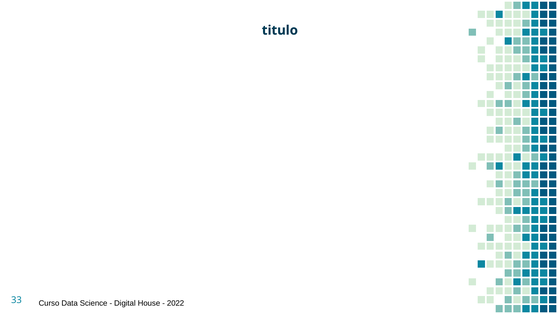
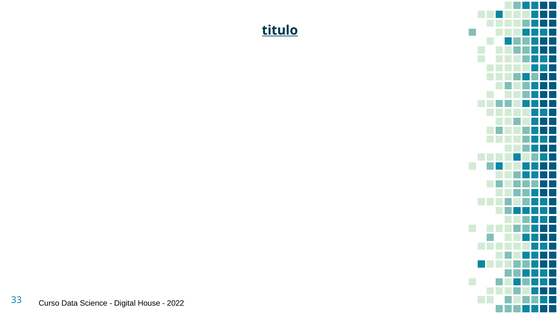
titulo underline: none -> present (280, 30)
